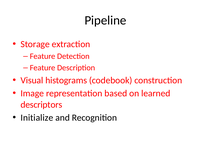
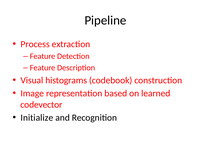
Storage: Storage -> Process (35, 44)
descriptors: descriptors -> codevector (41, 105)
